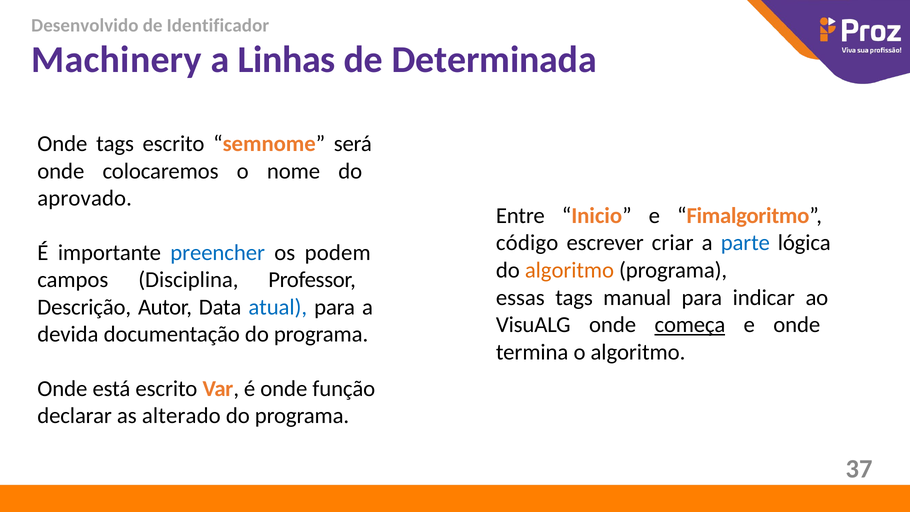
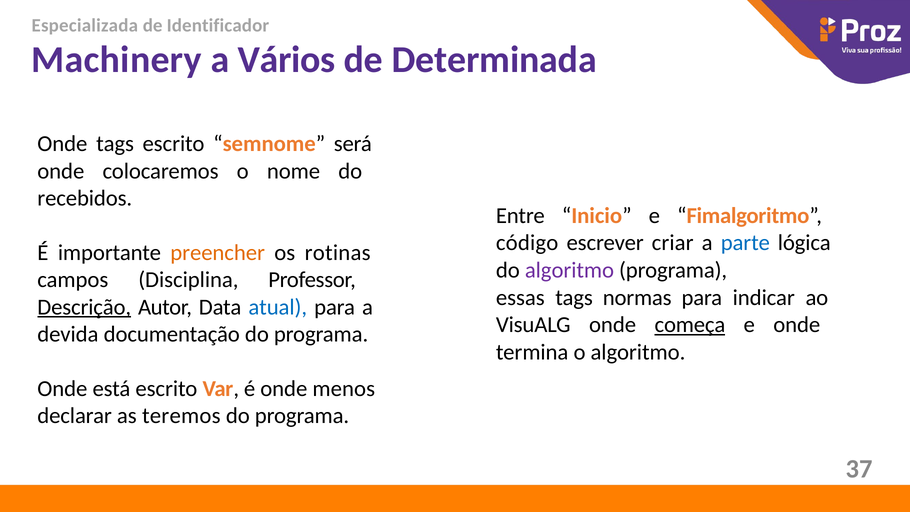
Desenvolvido: Desenvolvido -> Especializada (85, 25)
Linhas: Linhas -> Vários (287, 60)
aprovado: aprovado -> recebidos (85, 198)
preencher colour: blue -> orange (218, 252)
podem: podem -> rotinas (338, 252)
algoritmo colour: orange -> purple (569, 270)
manual: manual -> normas (637, 297)
Descrição underline: none -> present (84, 307)
função: função -> menos (344, 389)
alterado: alterado -> teremos (181, 416)
